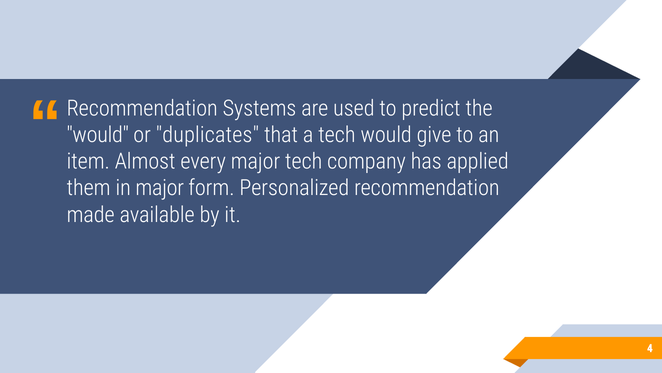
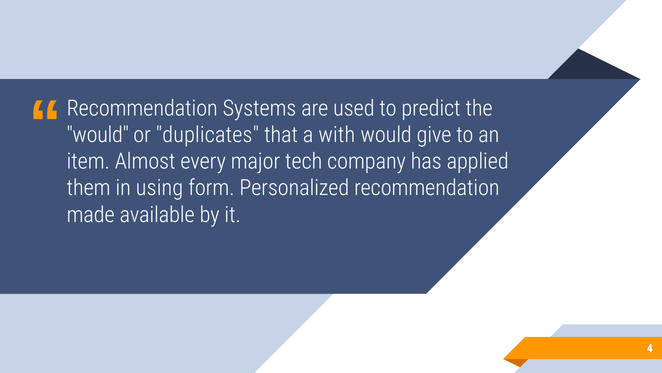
a tech: tech -> with (337, 135)
in major: major -> using (160, 188)
